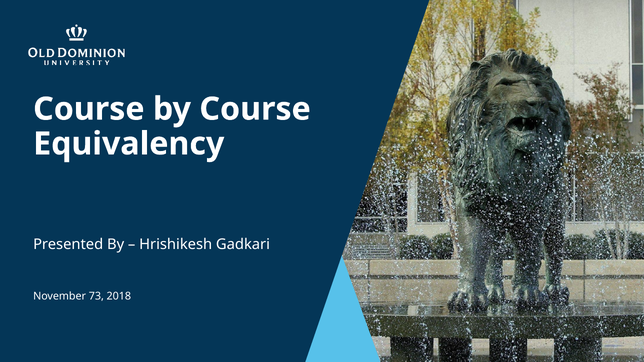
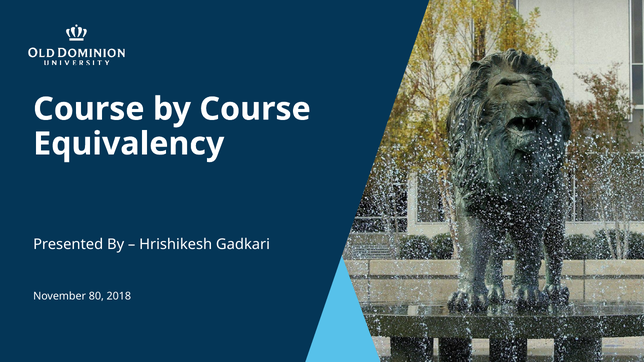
73: 73 -> 80 (96, 297)
